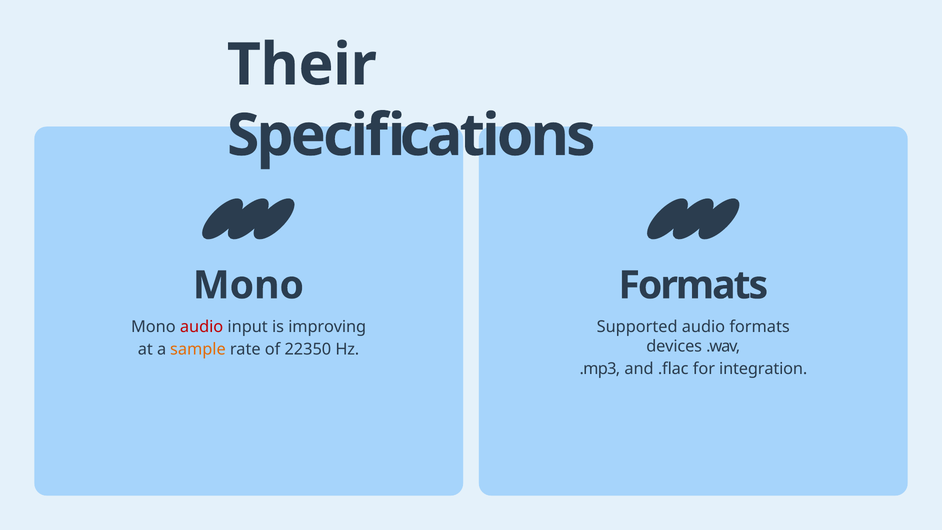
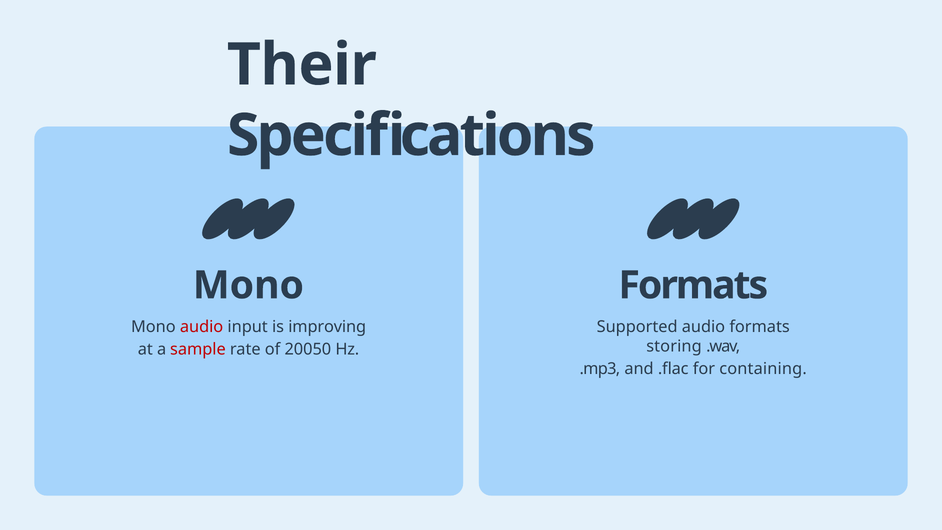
devices: devices -> storing (674, 346)
sample colour: orange -> red (198, 349)
22350: 22350 -> 20050 (308, 349)
integration: integration -> containing (763, 369)
